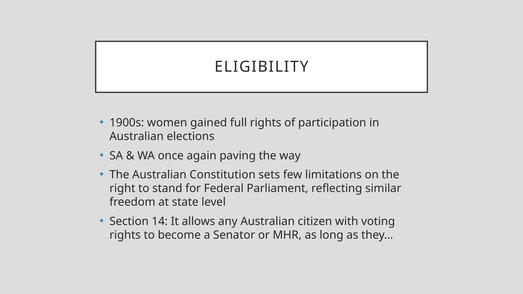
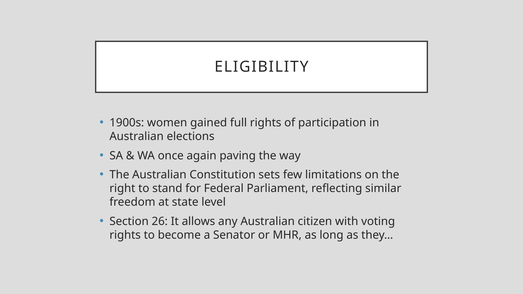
14: 14 -> 26 (160, 222)
